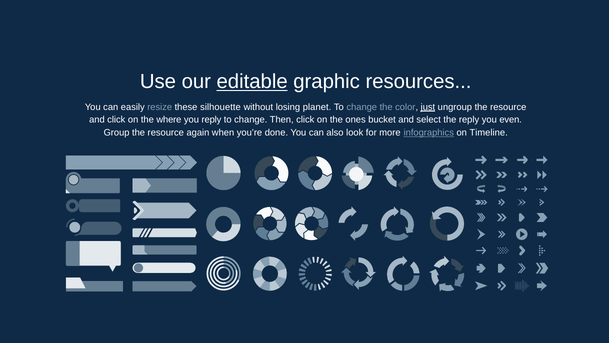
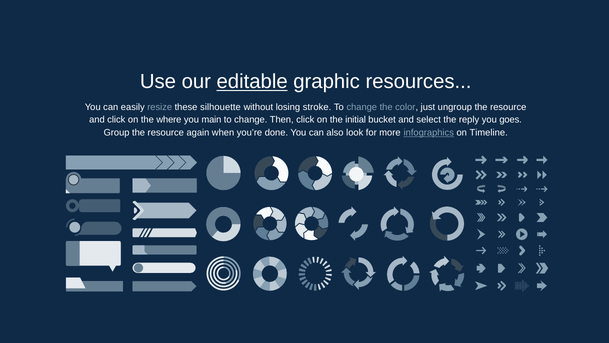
planet: planet -> stroke (317, 107)
just underline: present -> none (428, 107)
you reply: reply -> main (211, 120)
ones: ones -> initial (356, 120)
even: even -> goes (511, 120)
